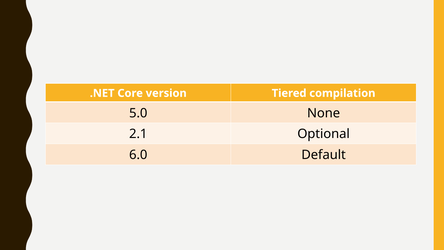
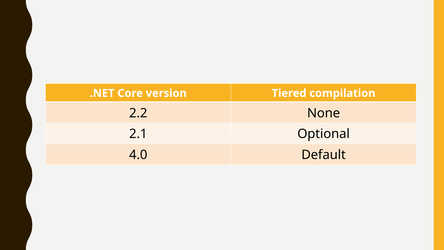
5.0: 5.0 -> 2.2 (138, 113)
6.0: 6.0 -> 4.0 (138, 155)
